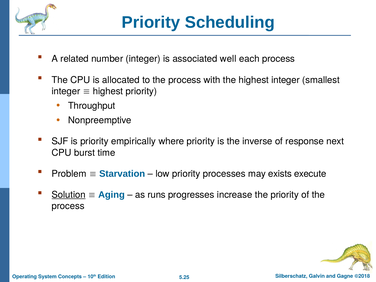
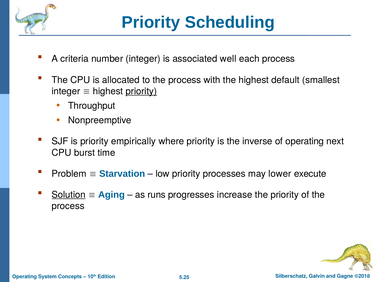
related: related -> criteria (75, 59)
highest integer: integer -> default (285, 80)
priority underline: none -> present (141, 91)
of response: response -> operating (305, 141)
exists: exists -> lower (280, 174)
